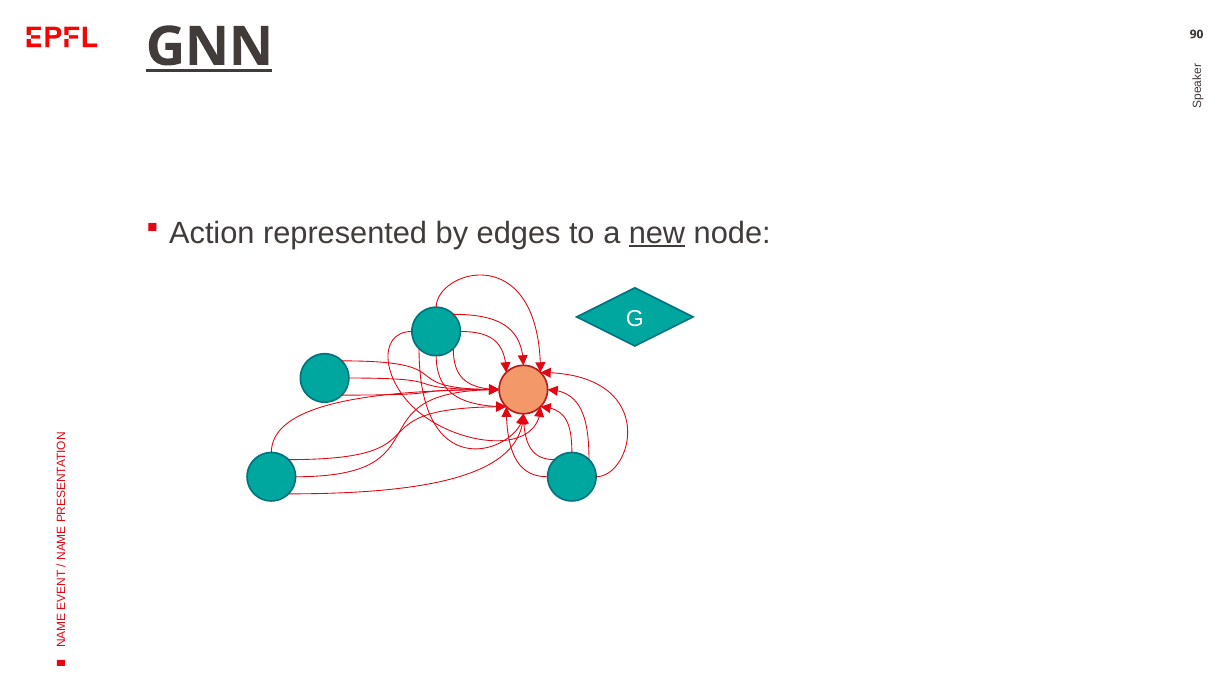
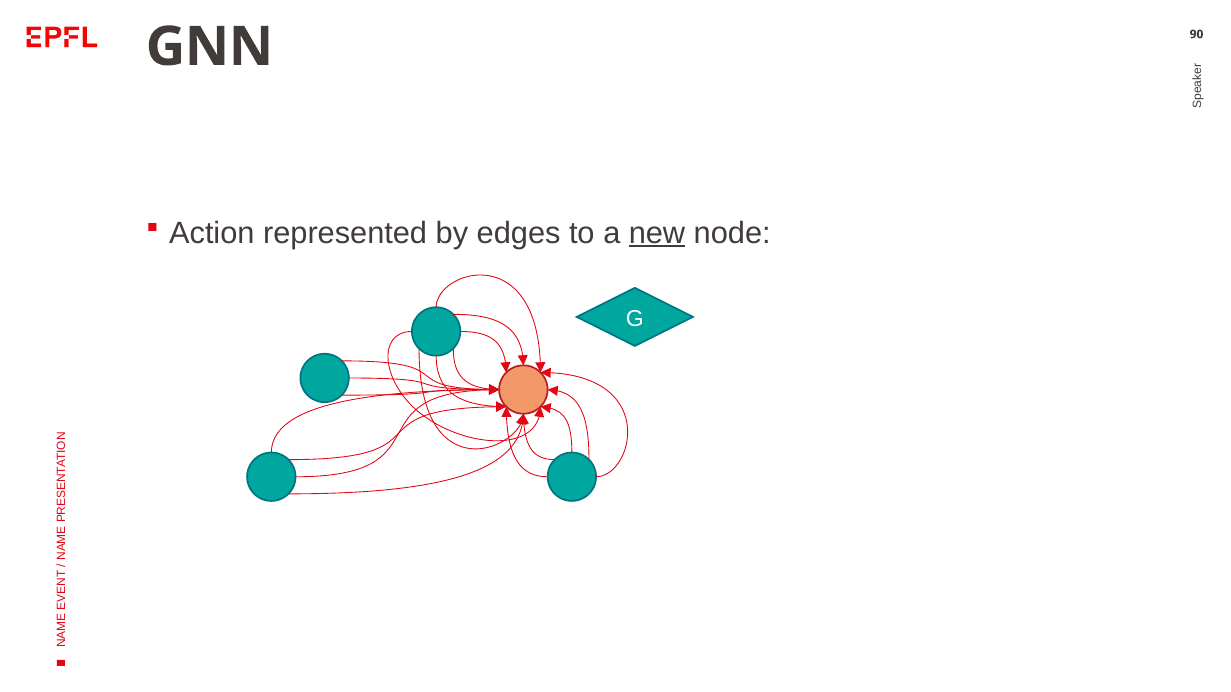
GNN underline: present -> none (209, 47)
